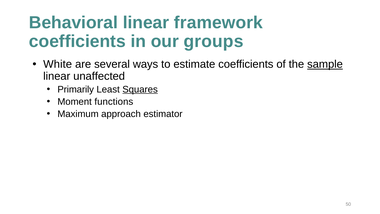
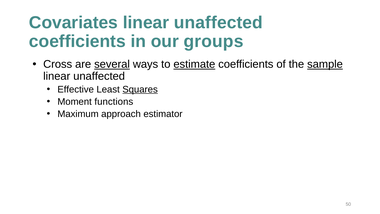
Behavioral: Behavioral -> Covariates (73, 23)
framework: framework -> unaffected (218, 23)
White: White -> Cross (58, 64)
several underline: none -> present (112, 64)
estimate underline: none -> present (194, 64)
Primarily: Primarily -> Effective (76, 89)
